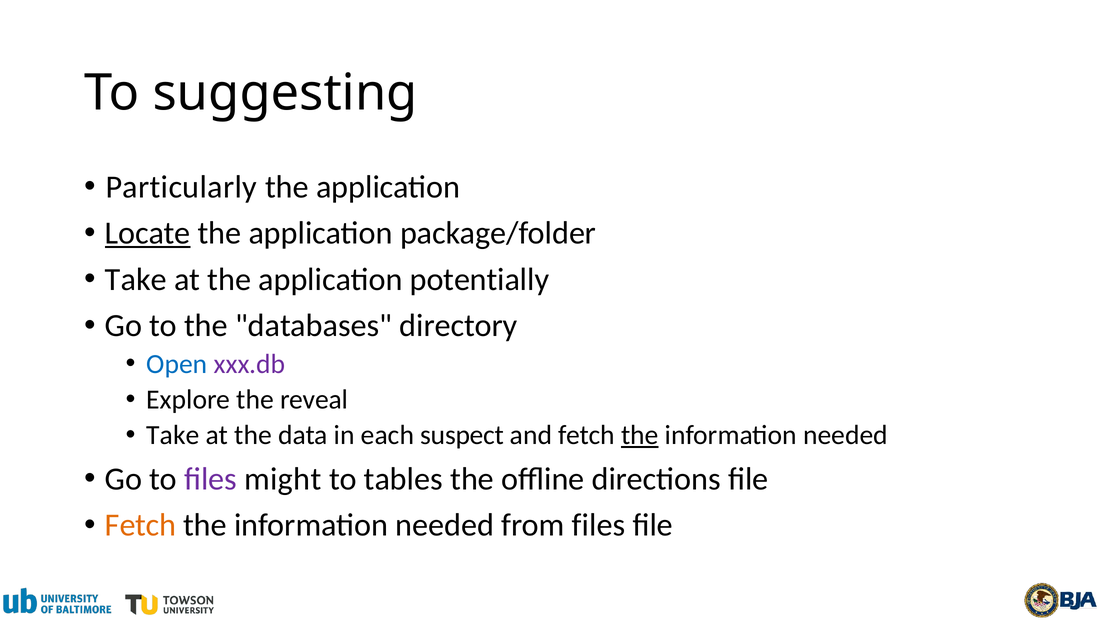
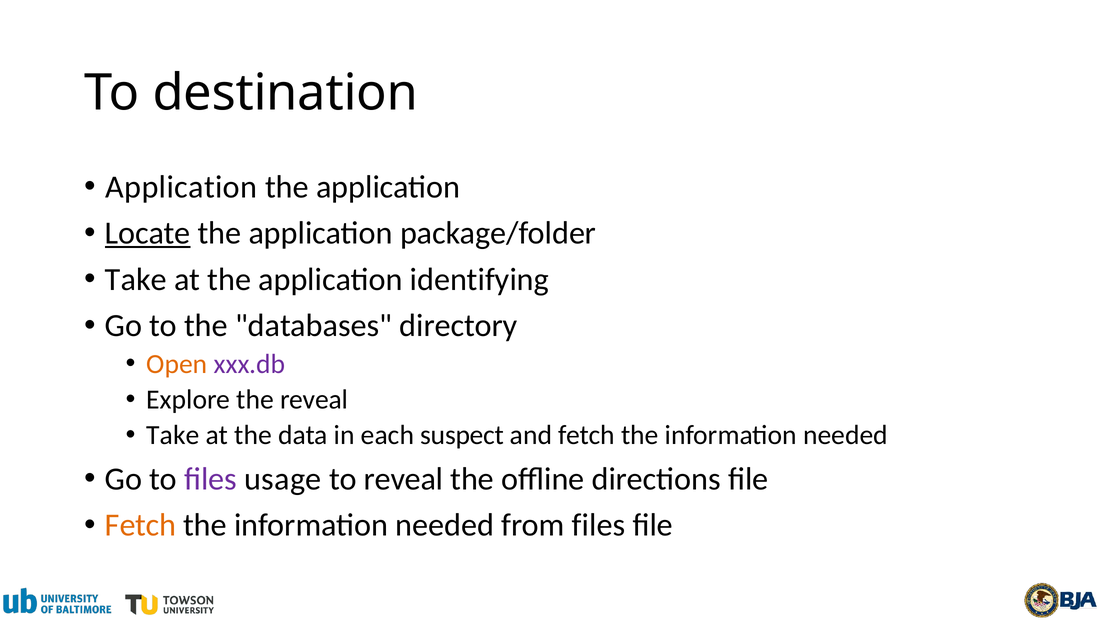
suggesting: suggesting -> destination (285, 93)
Particularly: Particularly -> Application (181, 187)
potentially: potentially -> identifying (479, 279)
Open colour: blue -> orange (177, 364)
the underline: present -> none (640, 435)
might: might -> usage (283, 479)
to tables: tables -> reveal (403, 479)
